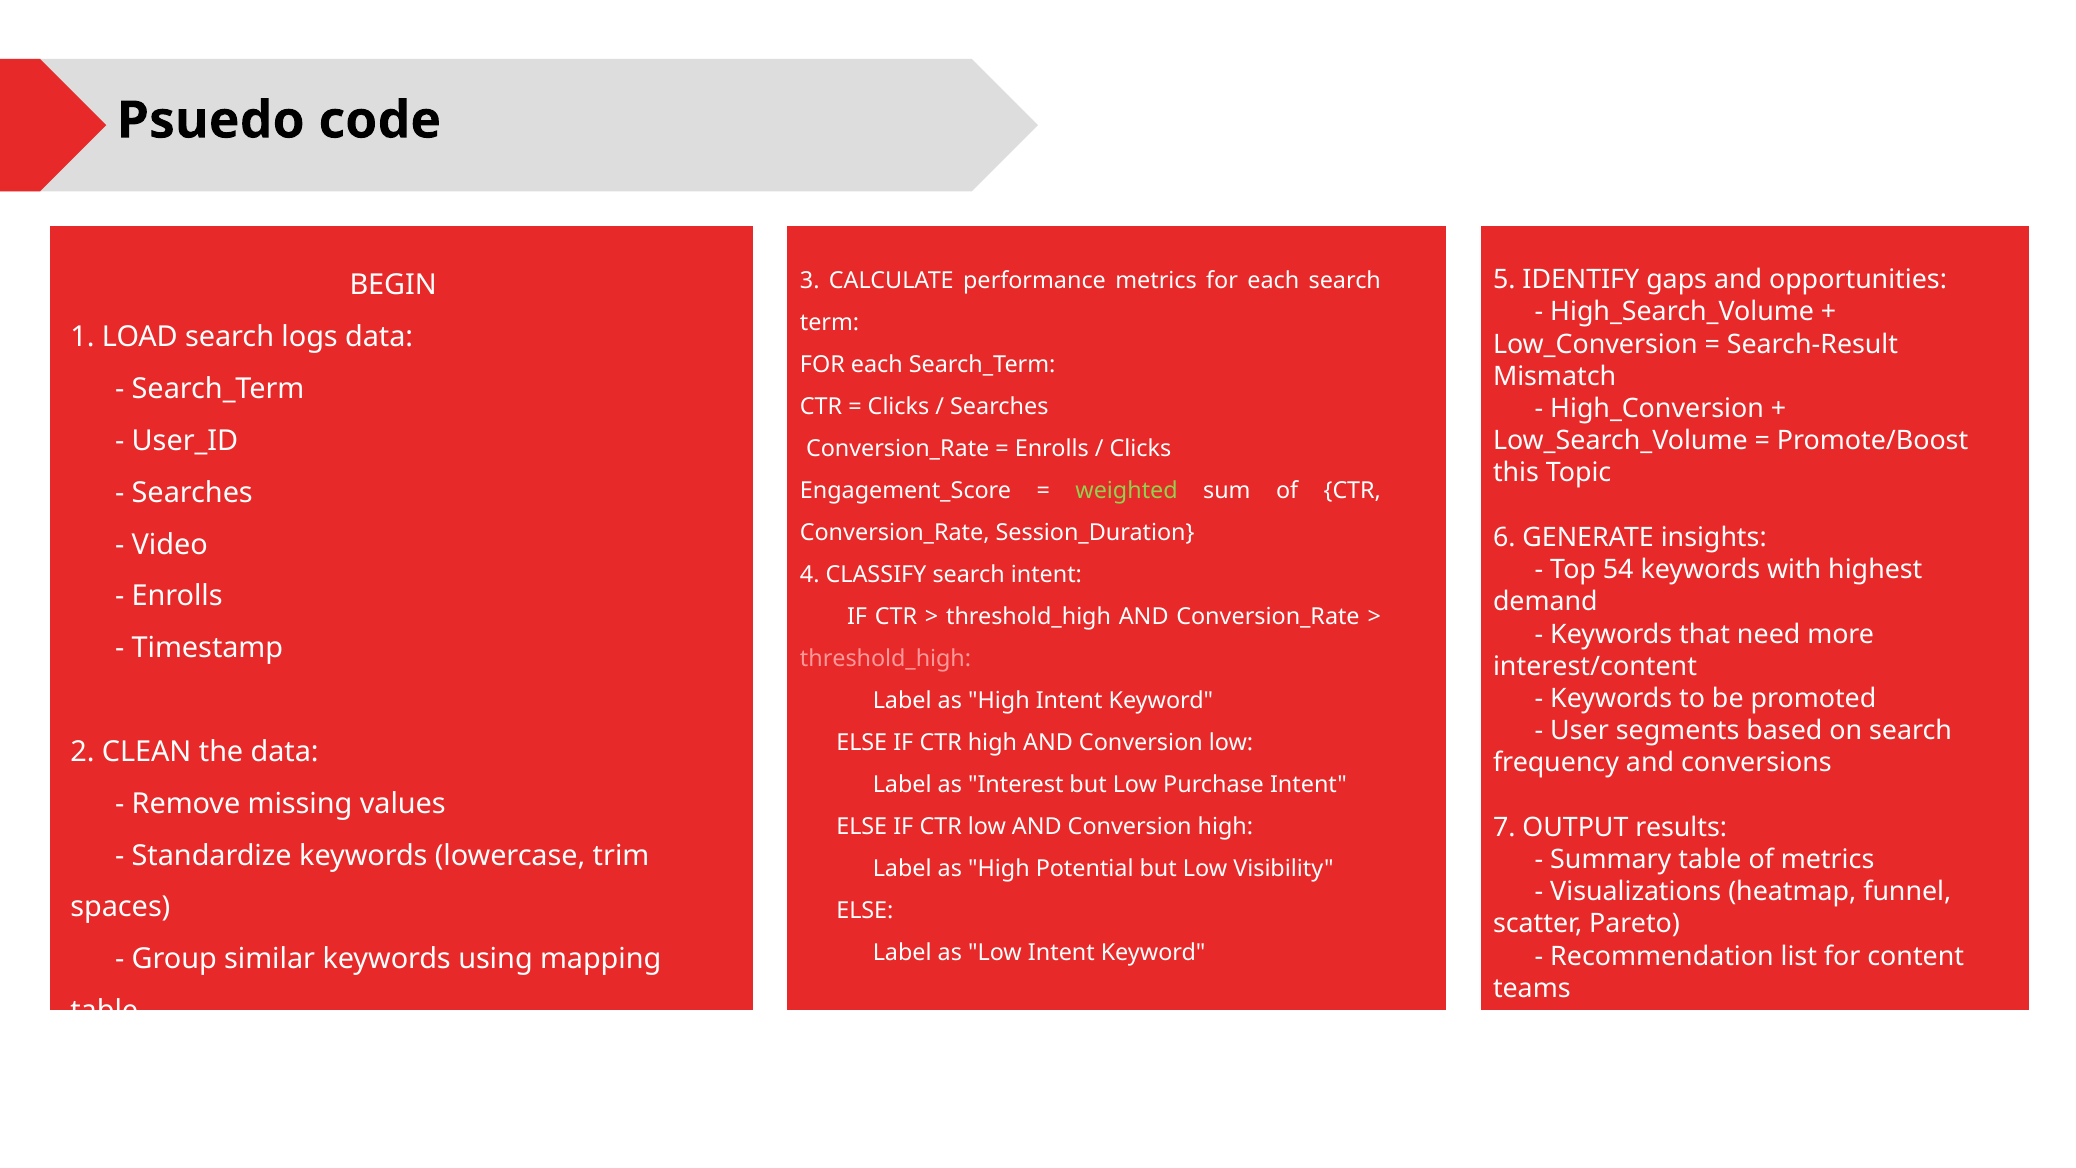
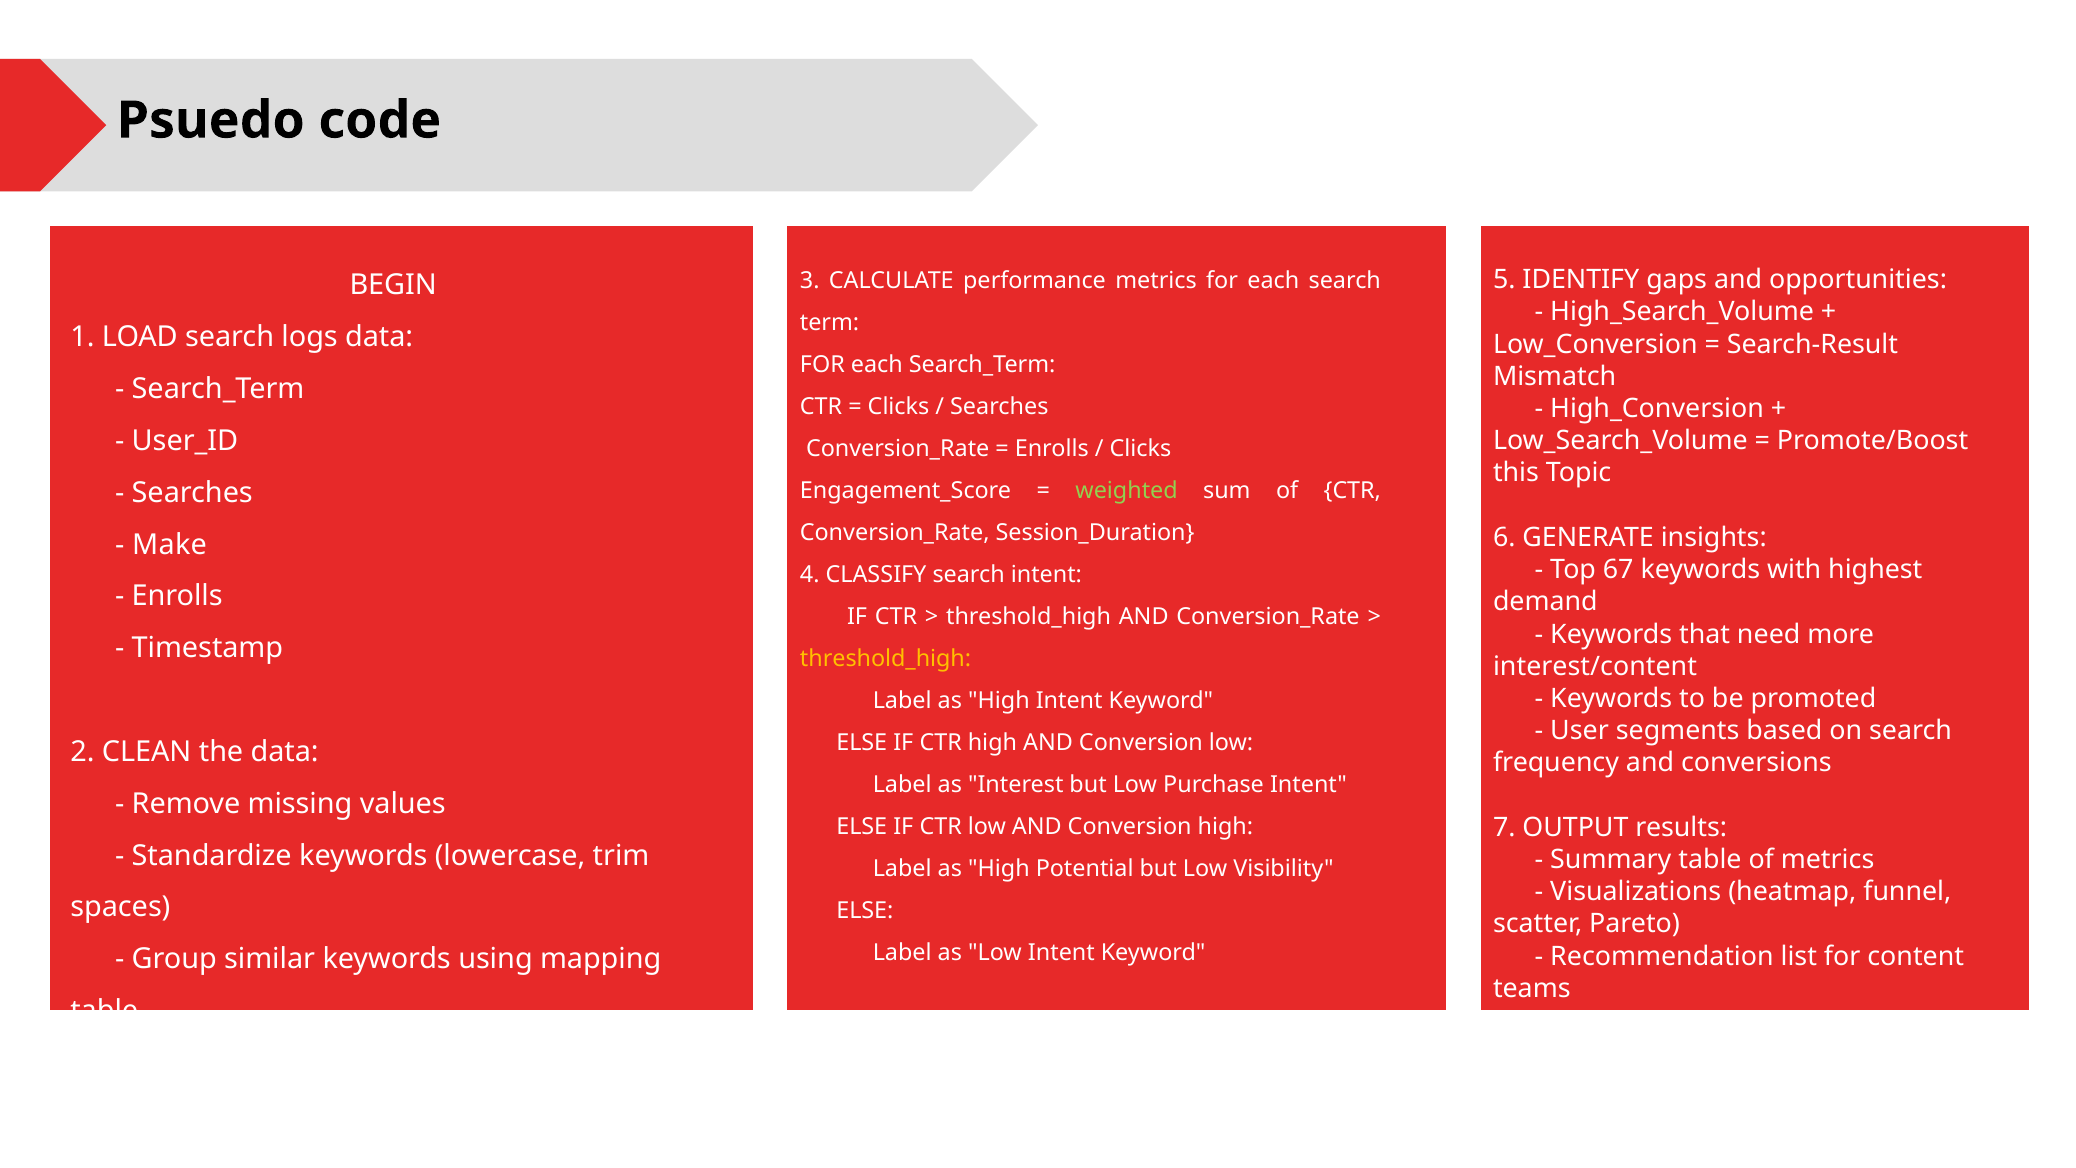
Video: Video -> Make (170, 545)
54: 54 -> 67 (1618, 570)
threshold_high colour: pink -> yellow (886, 659)
